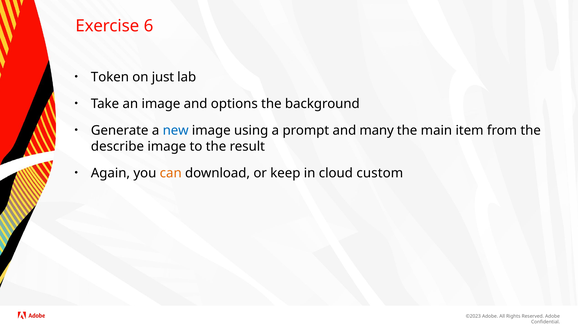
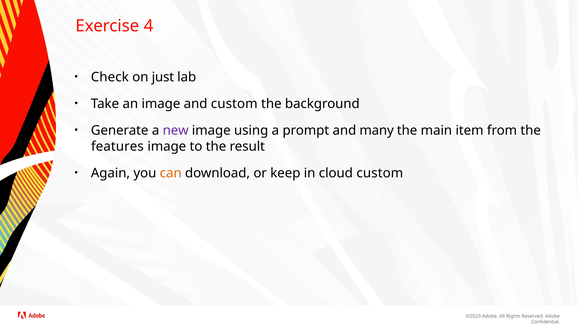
6: 6 -> 4 (149, 26)
Token: Token -> Check (110, 77)
and options: options -> custom (234, 104)
new colour: blue -> purple (176, 131)
describe: describe -> features (117, 146)
